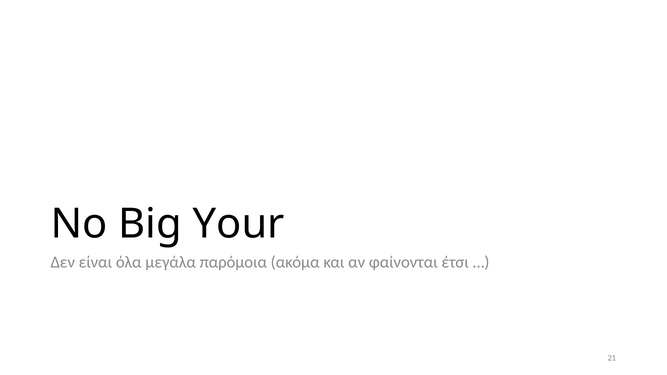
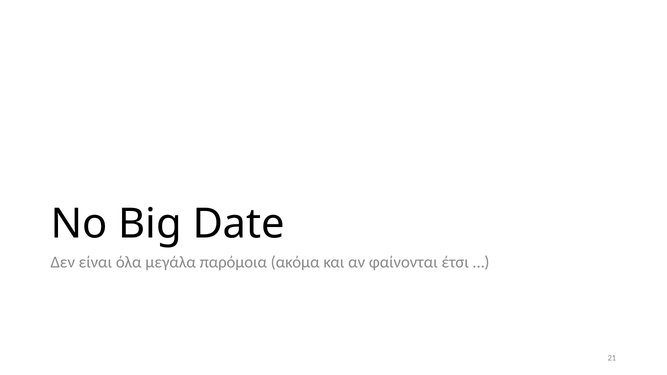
Your: Your -> Date (239, 224)
